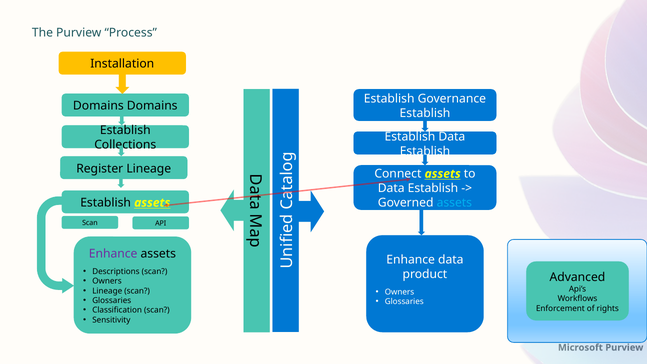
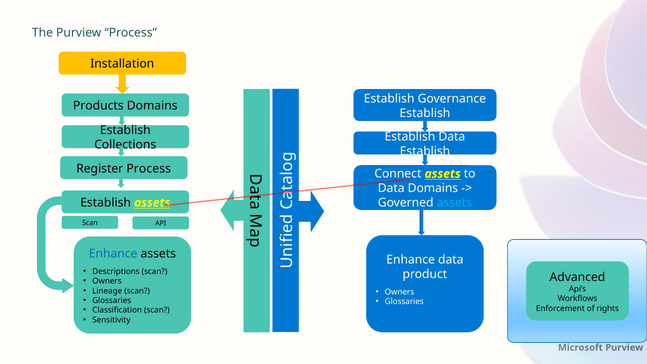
Domains: Domains -> Products (98, 106)
Register Lineage: Lineage -> Process (149, 168)
Establish: Establish -> Domains (433, 188)
Enhance colour: purple -> blue (113, 254)
